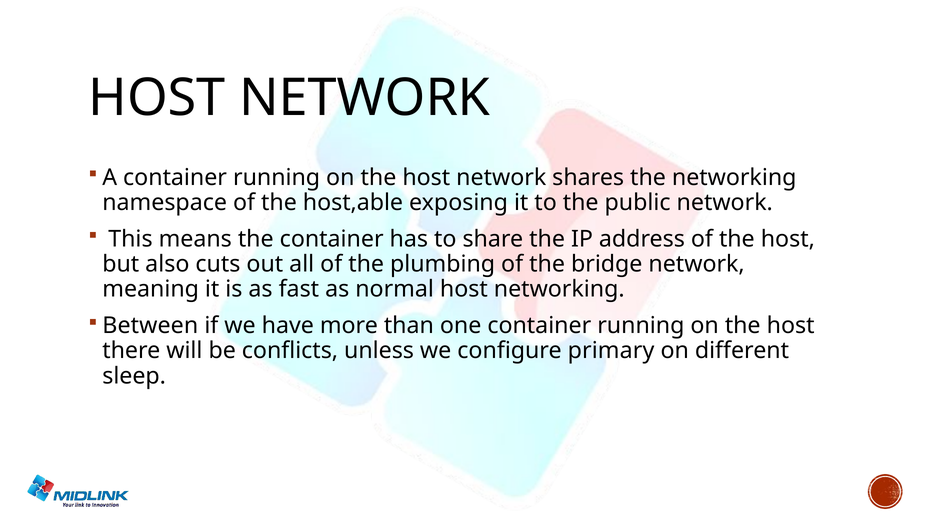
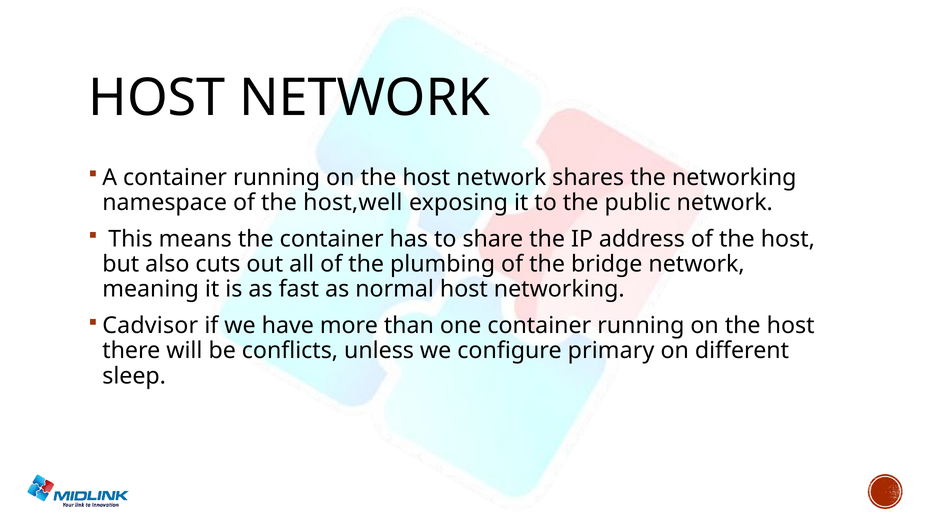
host,able: host,able -> host,well (353, 202)
Between: Between -> Cadvisor (150, 326)
